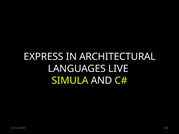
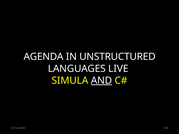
EXPRESS: EXPRESS -> AGENDA (44, 57)
ARCHITECTURAL: ARCHITECTURAL -> UNSTRUCTURED (117, 57)
AND underline: none -> present (101, 81)
